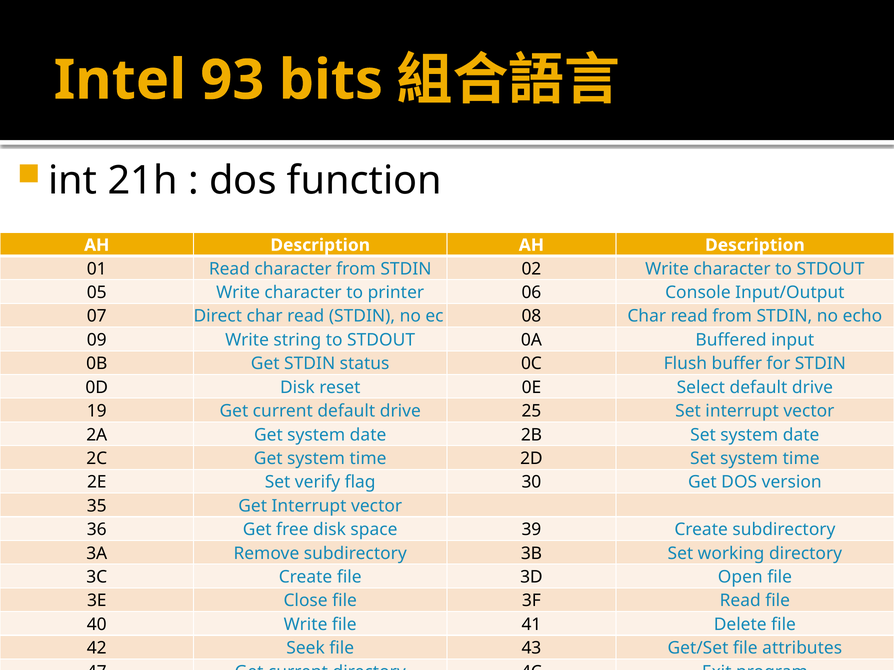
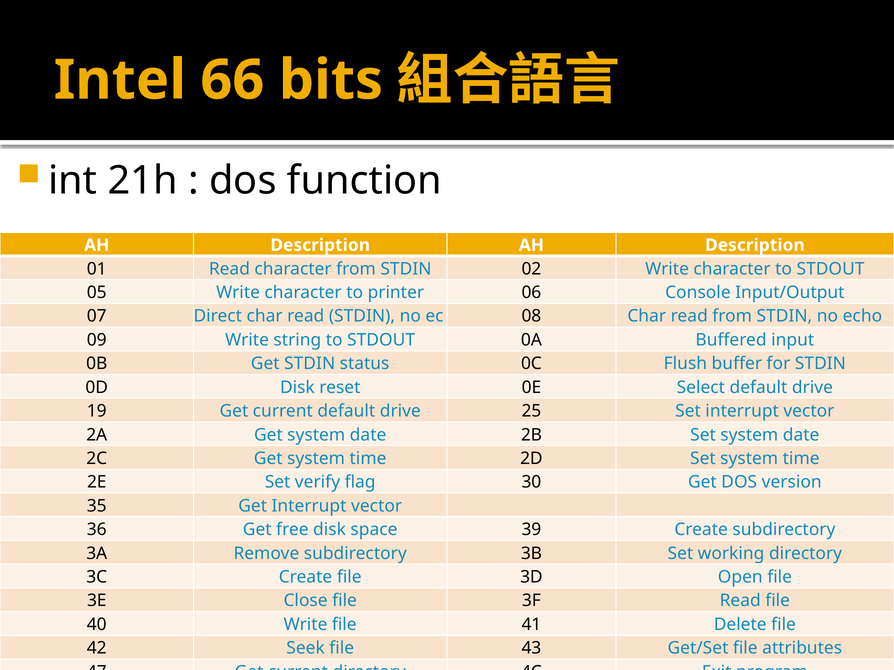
93: 93 -> 66 (232, 80)
